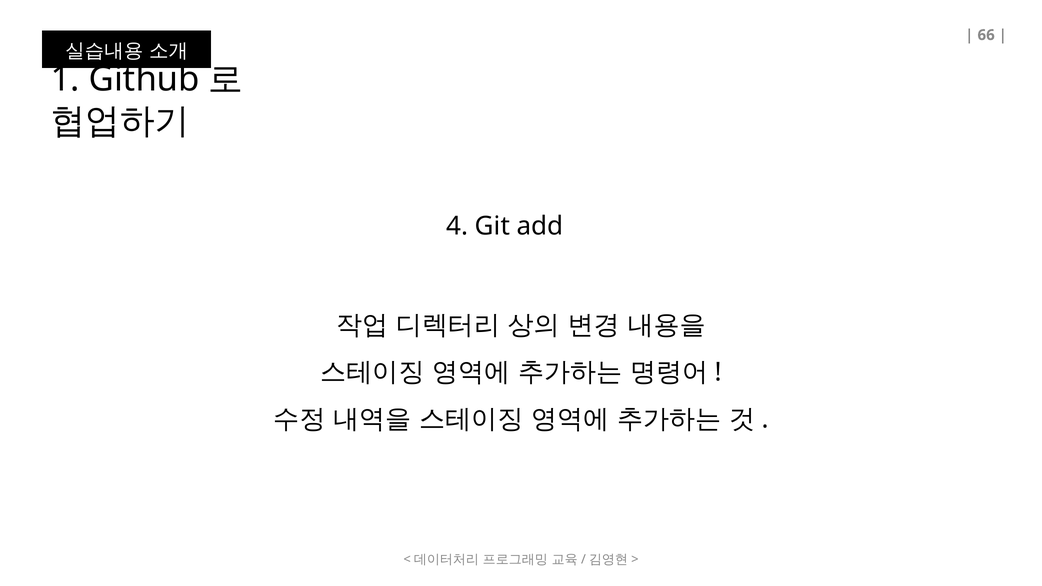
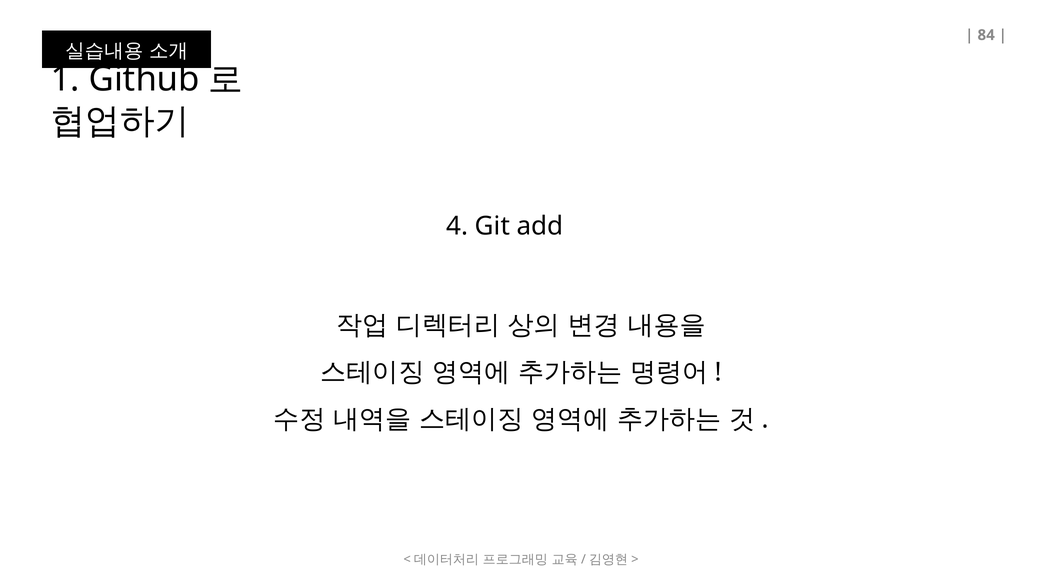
66: 66 -> 84 (986, 35)
